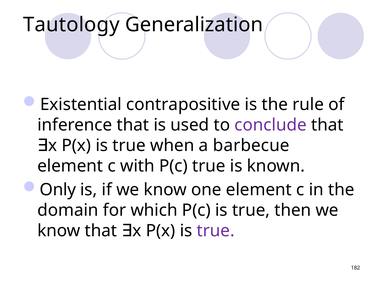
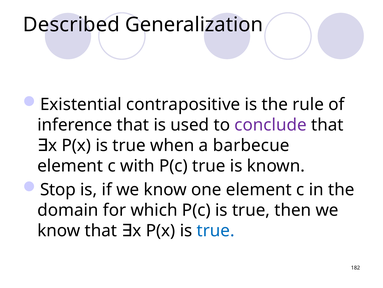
Tautology: Tautology -> Described (71, 25)
Only: Only -> Stop (58, 189)
true colour: purple -> blue (216, 230)
